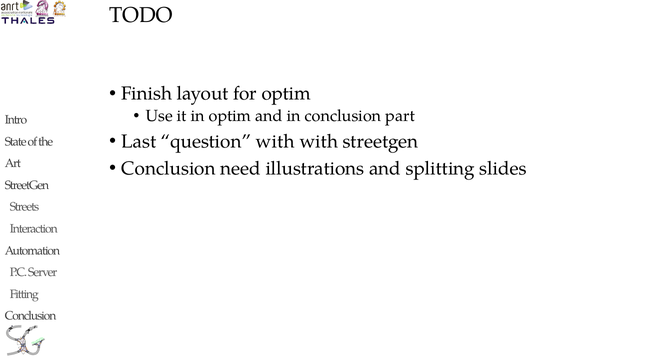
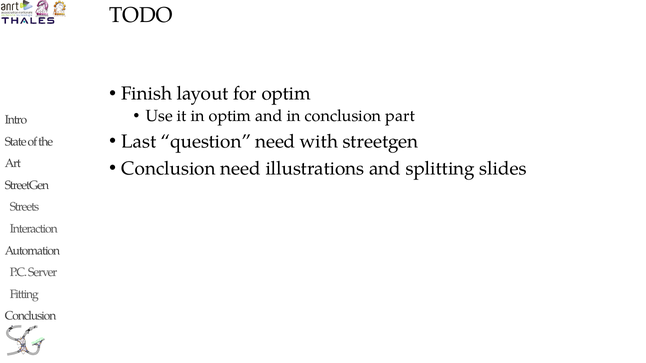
question with: with -> need (275, 142)
